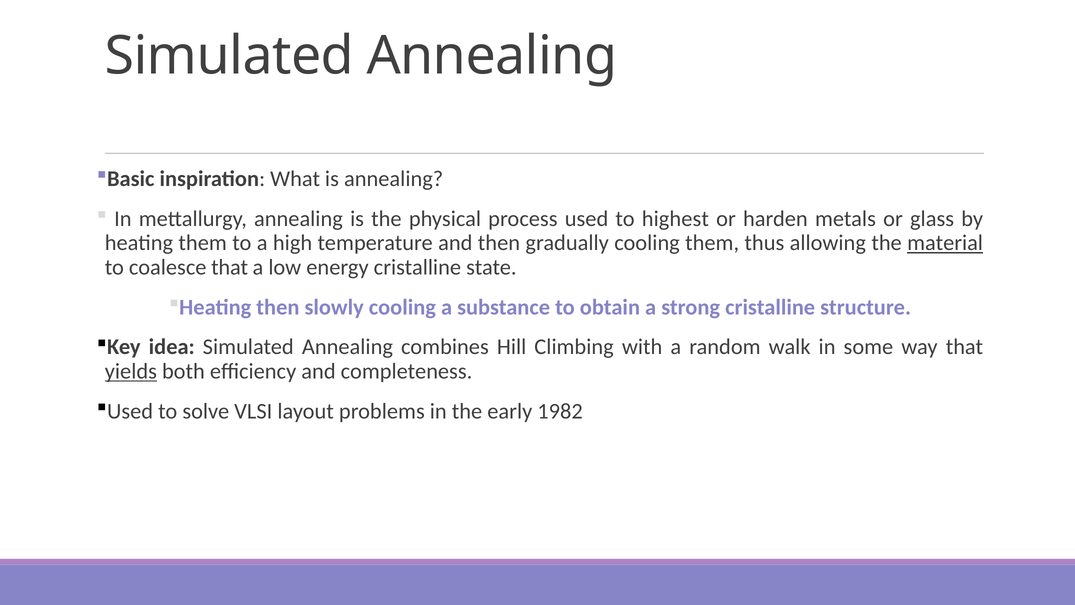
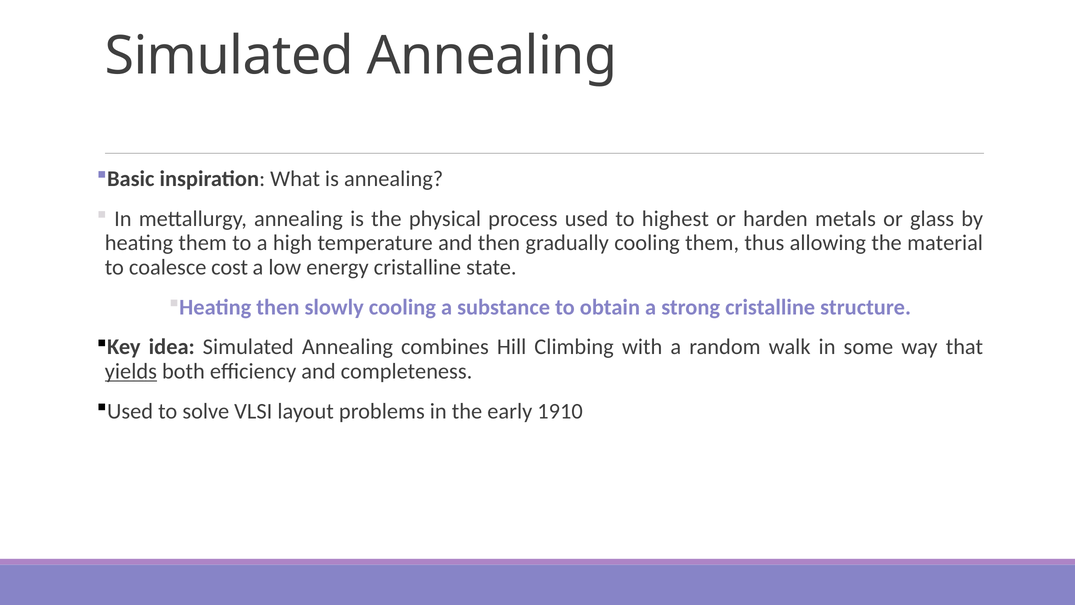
material underline: present -> none (945, 243)
coalesce that: that -> cost (230, 267)
1982: 1982 -> 1910 (560, 411)
